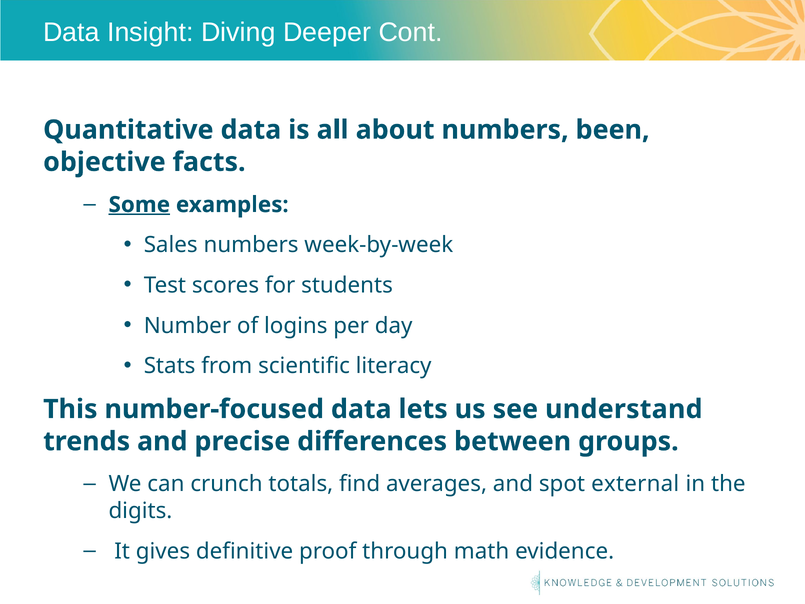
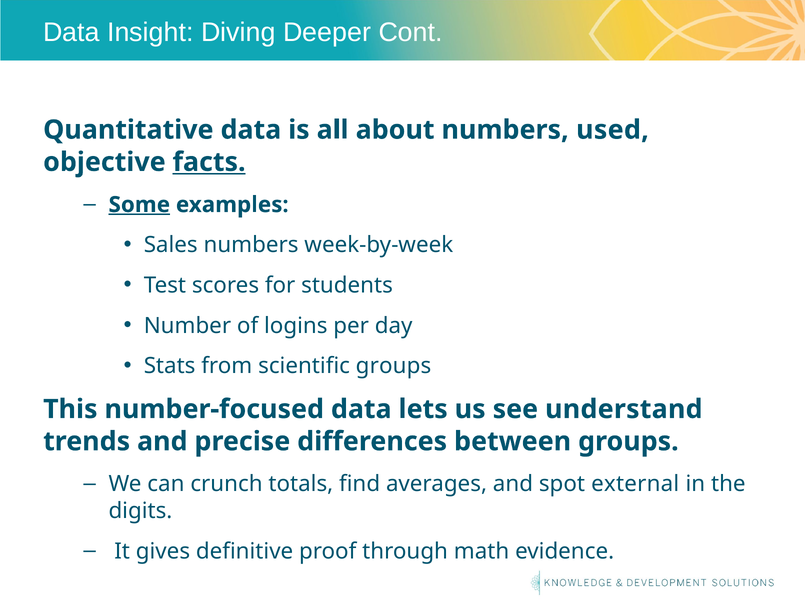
been: been -> used (612, 130)
facts underline: none -> present (209, 162)
scientific literacy: literacy -> groups (394, 366)
